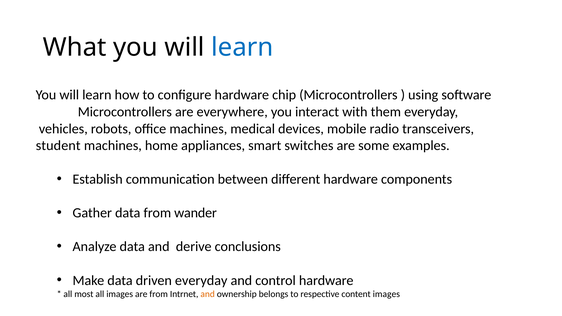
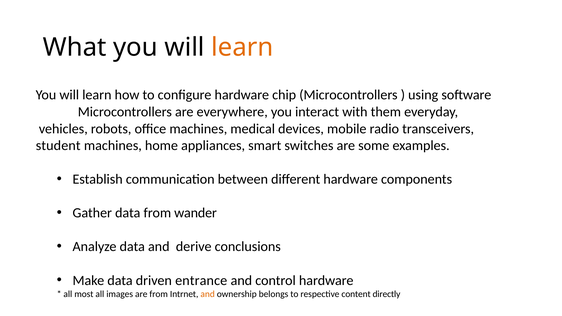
learn colour: blue -> orange (242, 47)
driven everyday: everyday -> entrance (201, 281)
content images: images -> directly (386, 294)
